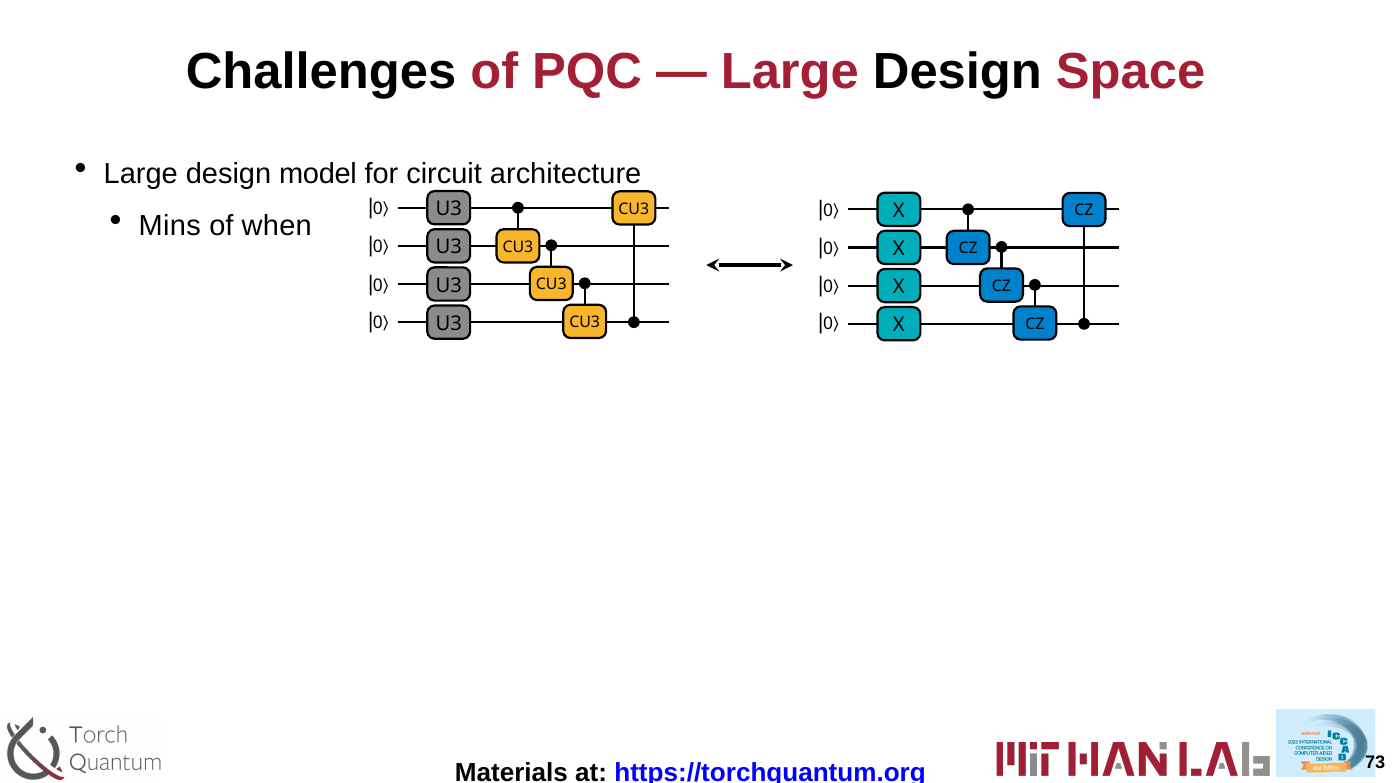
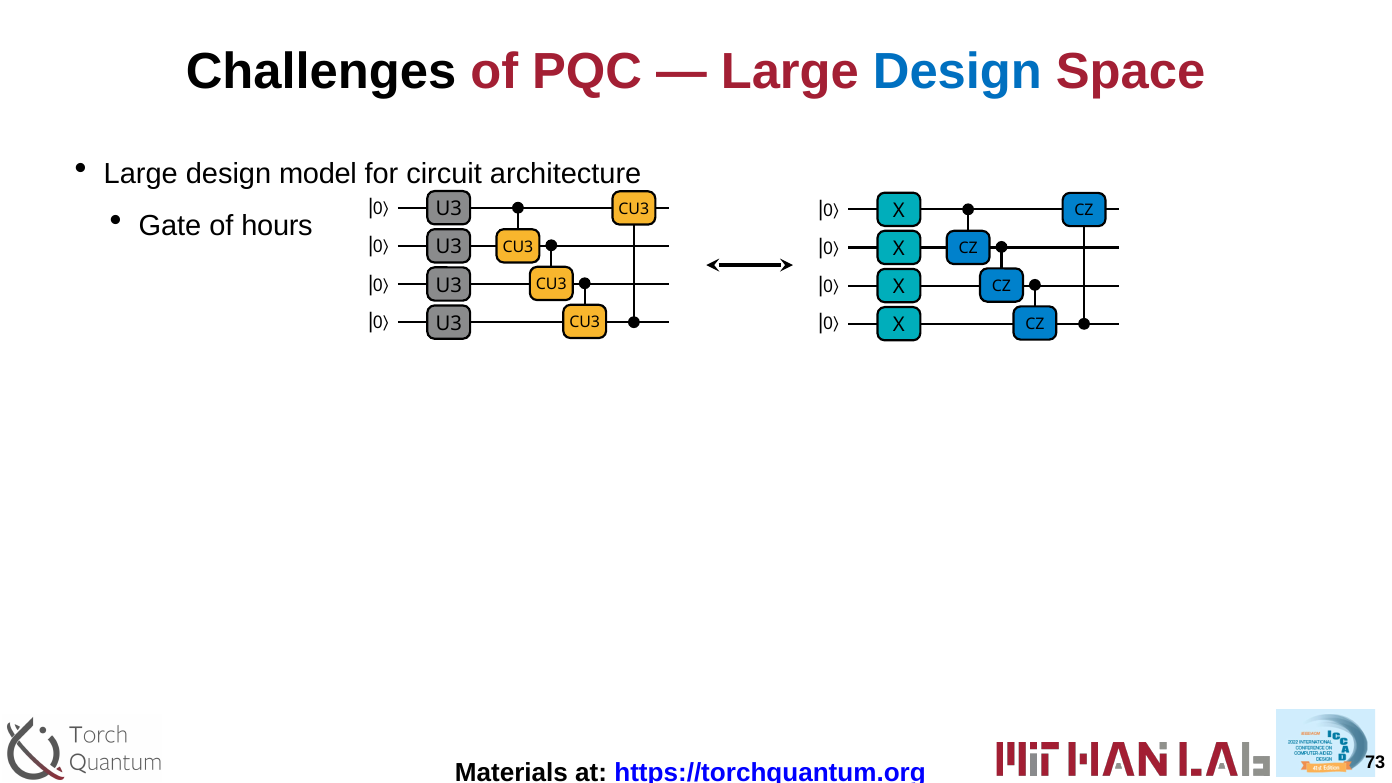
Design colour: black -> blue (957, 71)
Mins: Mins -> Gate (170, 226)
when: when -> hours (277, 226)
